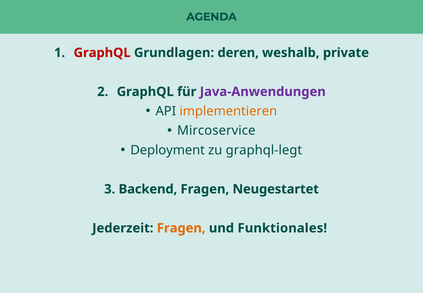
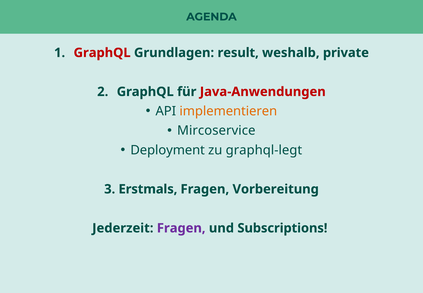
deren: deren -> result (238, 53)
Java-Anwendungen colour: purple -> red (263, 92)
Backend: Backend -> Erstmals (148, 189)
Neugestartet: Neugestartet -> Vorbereitung (276, 189)
Fragen colour: orange -> purple (181, 228)
Funktionales: Funktionales -> Subscriptions (282, 228)
